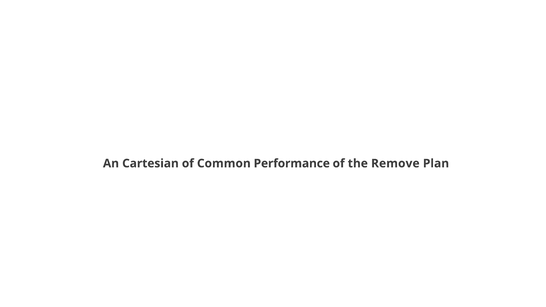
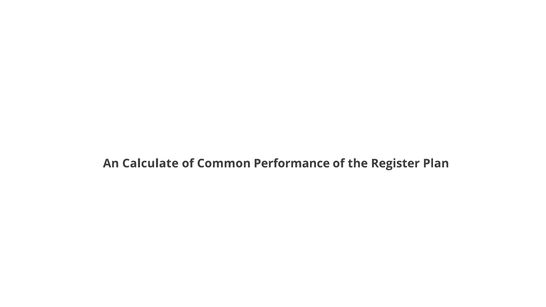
Cartesian: Cartesian -> Calculate (150, 164)
Remove: Remove -> Register (395, 164)
